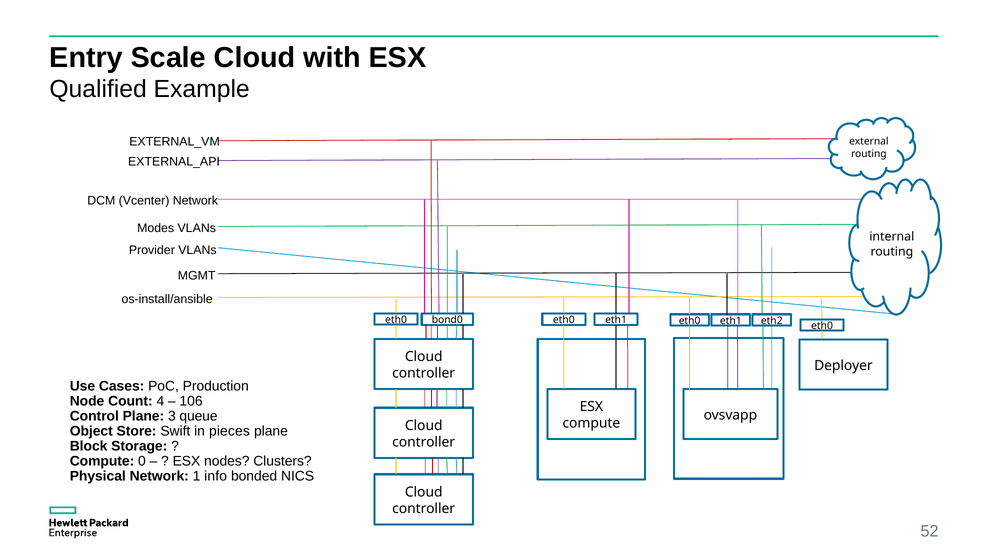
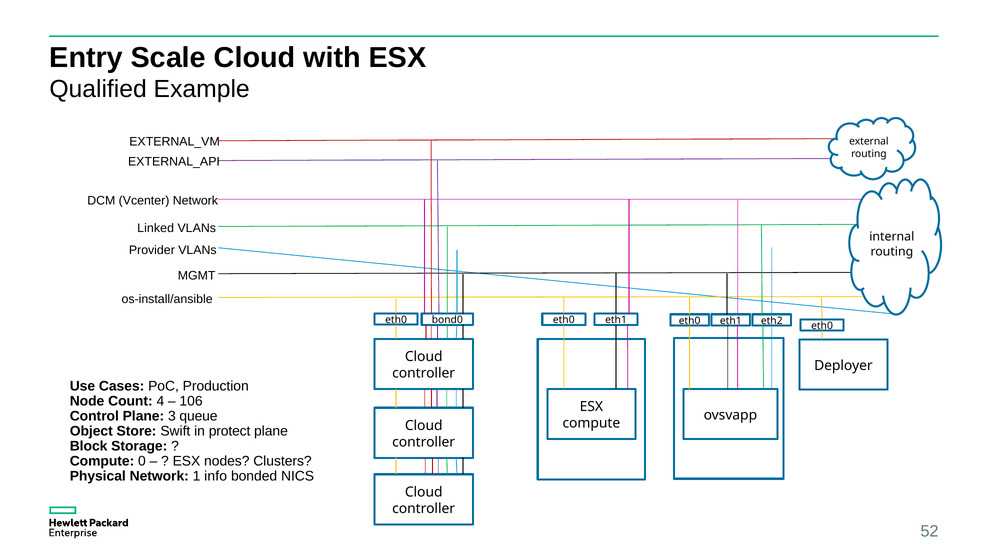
Modes: Modes -> Linked (156, 228)
pieces: pieces -> protect (230, 431)
